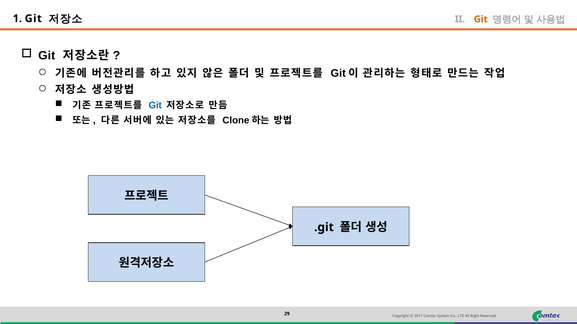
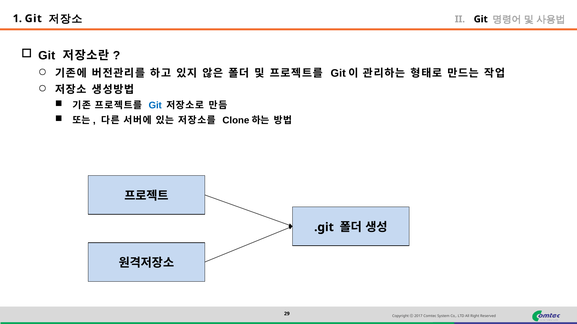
Git colour: orange -> black (481, 19)
